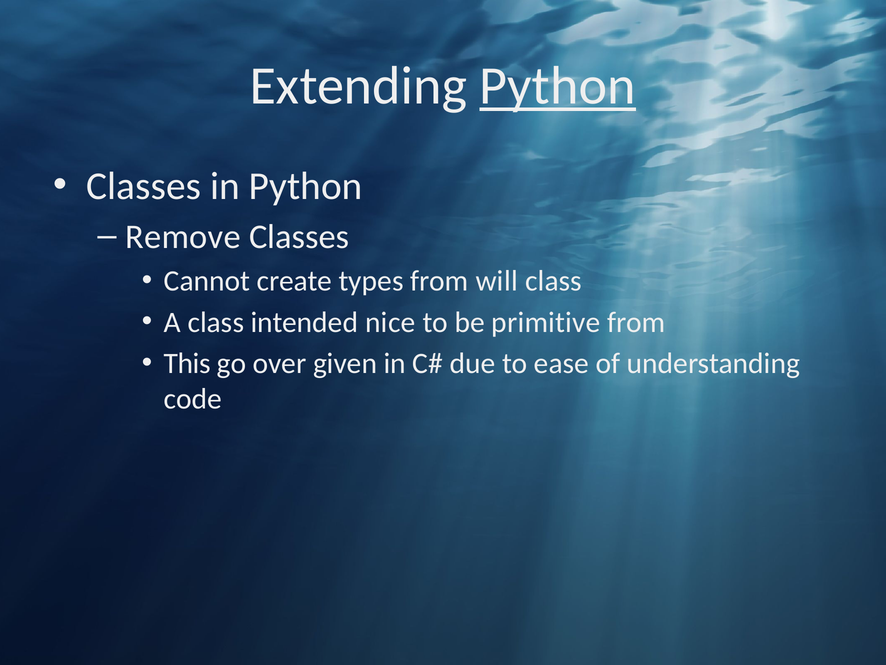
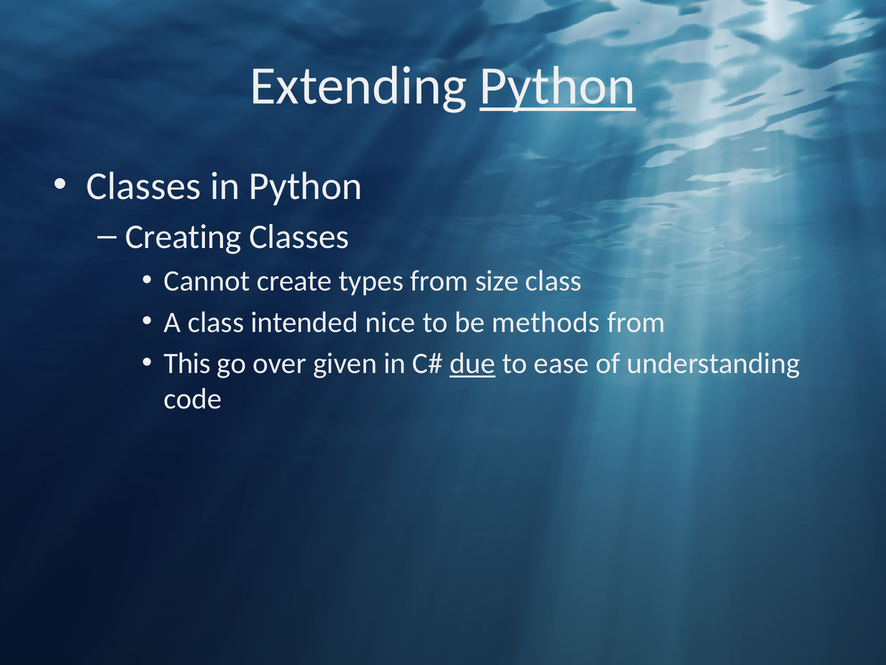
Remove: Remove -> Creating (183, 237)
will: will -> size (497, 281)
primitive: primitive -> methods (546, 322)
due underline: none -> present (473, 363)
